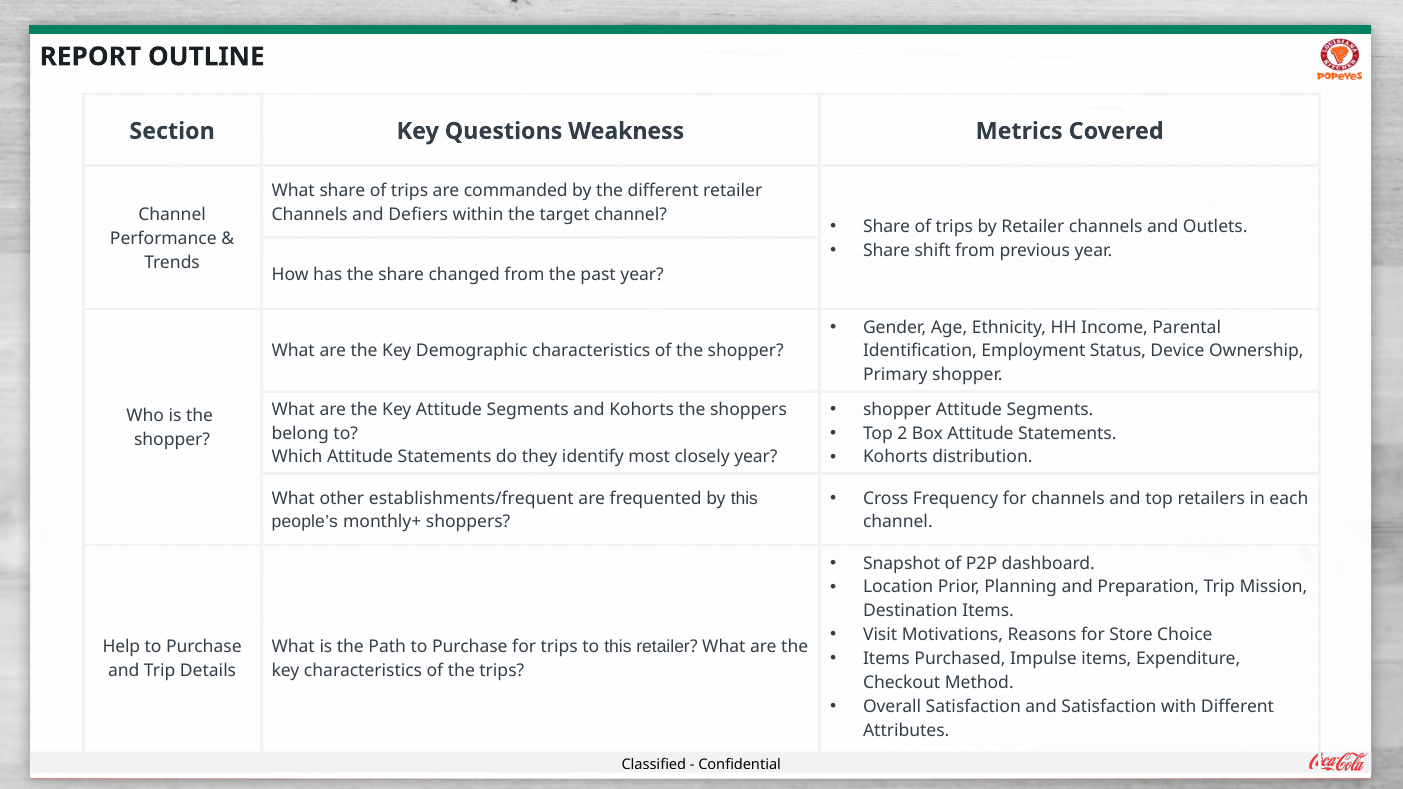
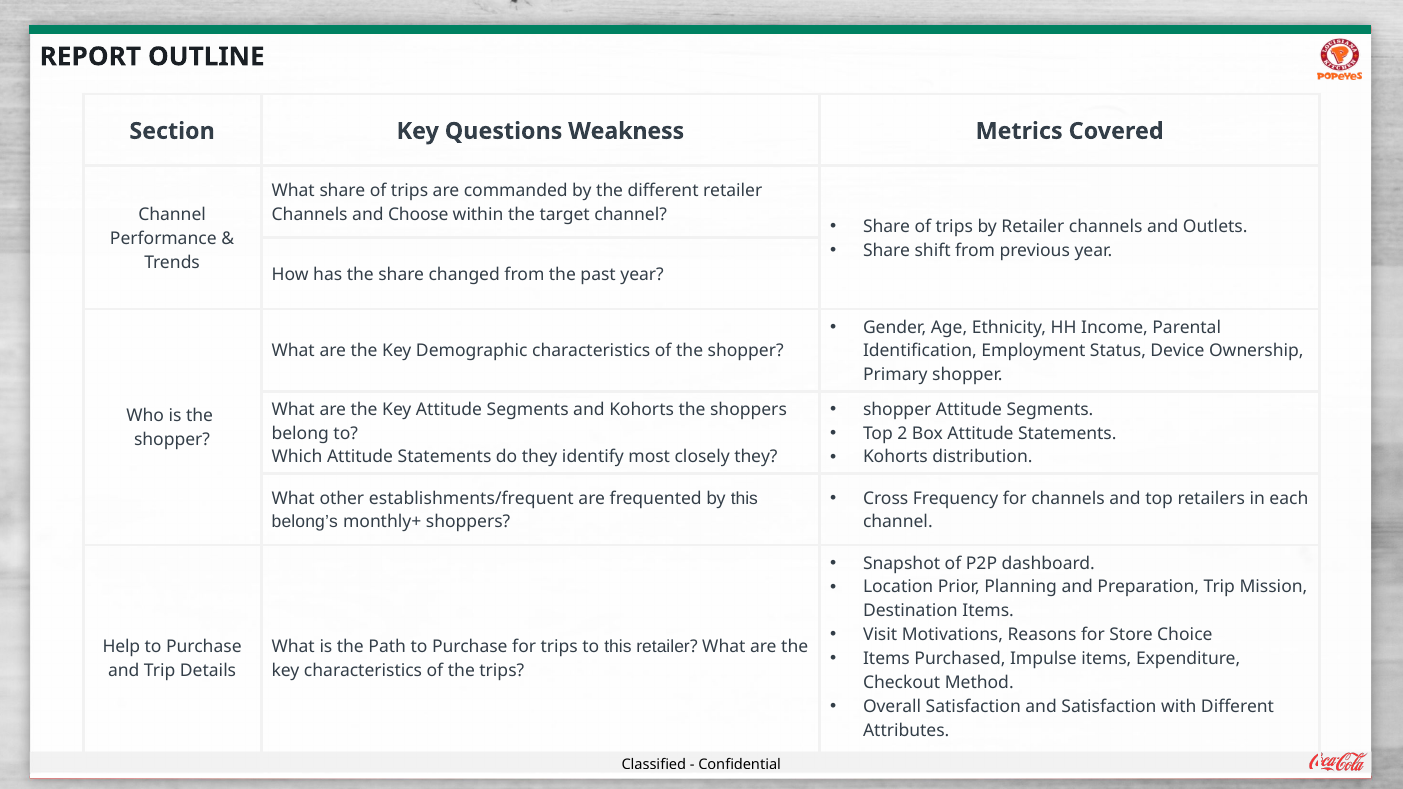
Defiers: Defiers -> Choose (418, 215)
closely year: year -> they (756, 457)
people’s: people’s -> belong’s (305, 522)
